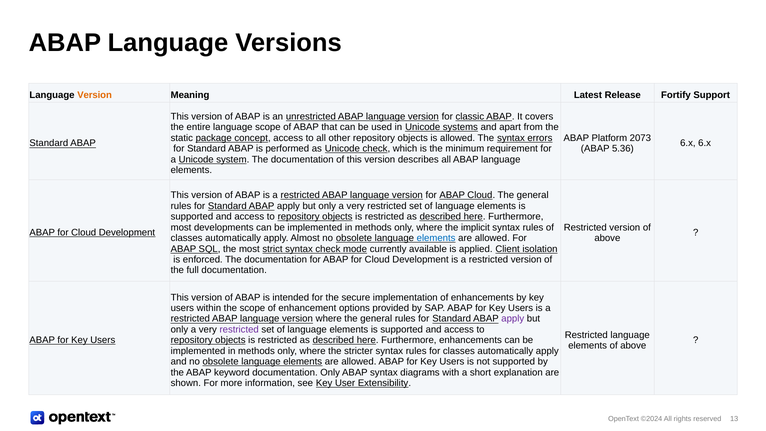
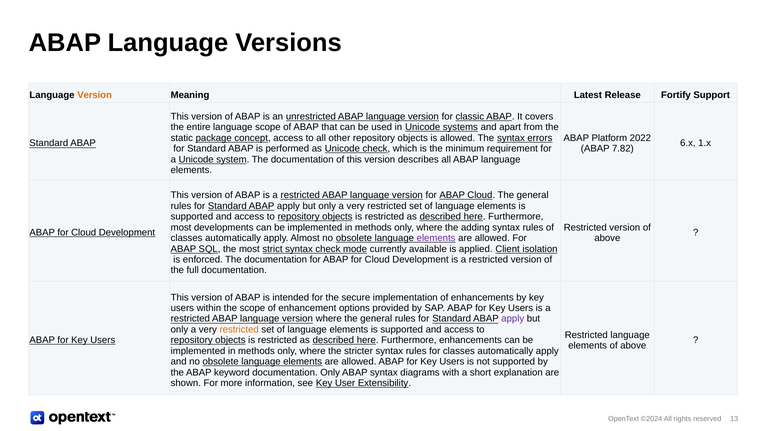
2073: 2073 -> 2022 (640, 138)
6.x 6.x: 6.x -> 1.x (705, 143)
5.36: 5.36 -> 7.82 (623, 149)
implicit: implicit -> adding (475, 227)
elements colour: blue -> purple (436, 238)
restricted colour: purple -> orange (239, 329)
